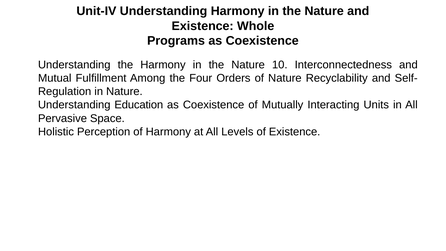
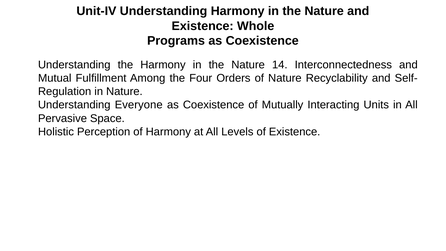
10: 10 -> 14 (280, 65)
Education: Education -> Everyone (139, 105)
